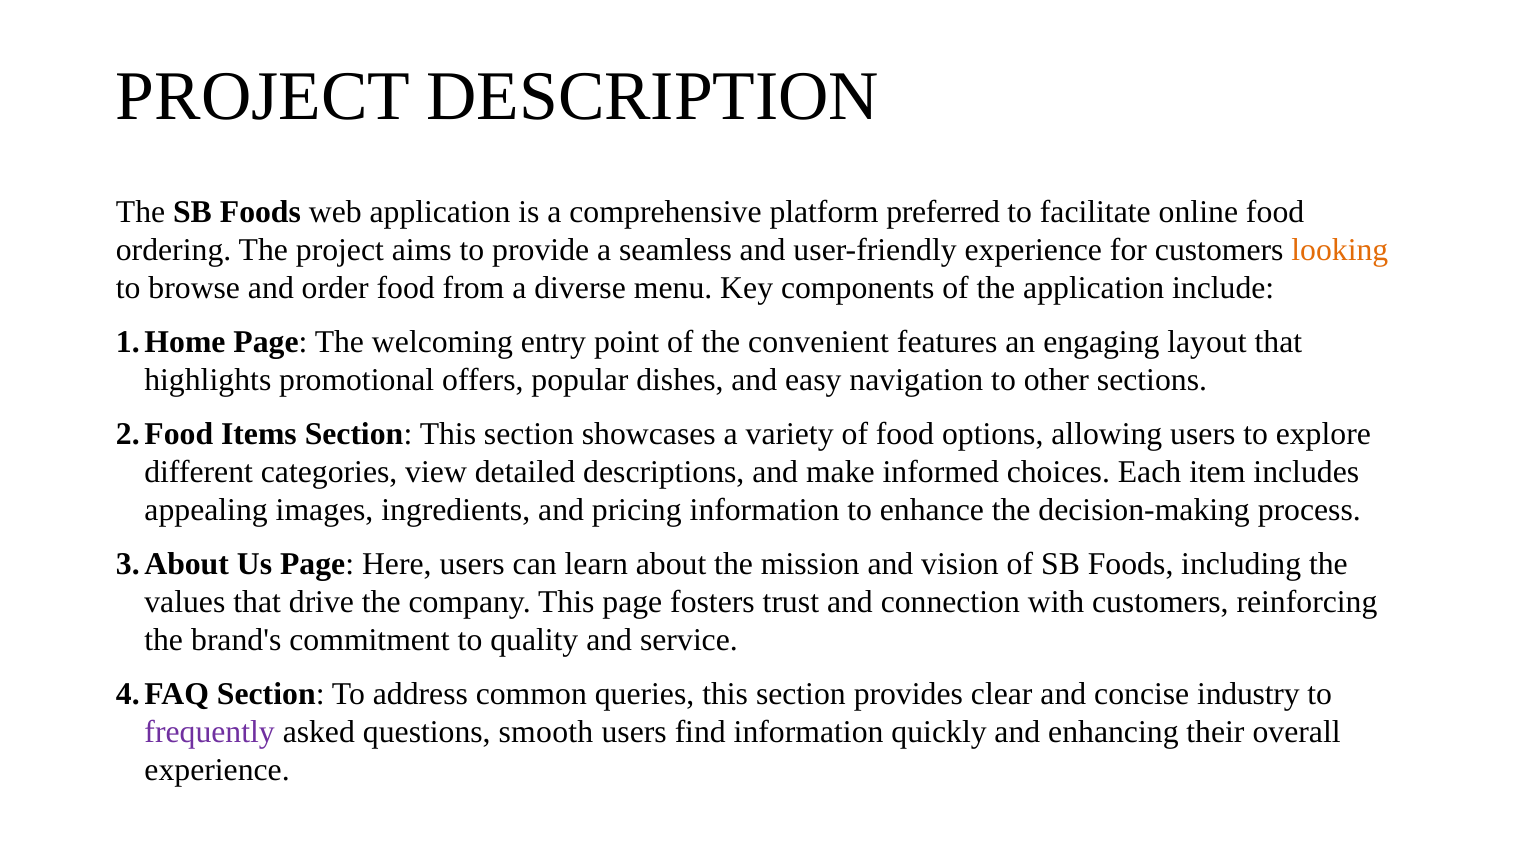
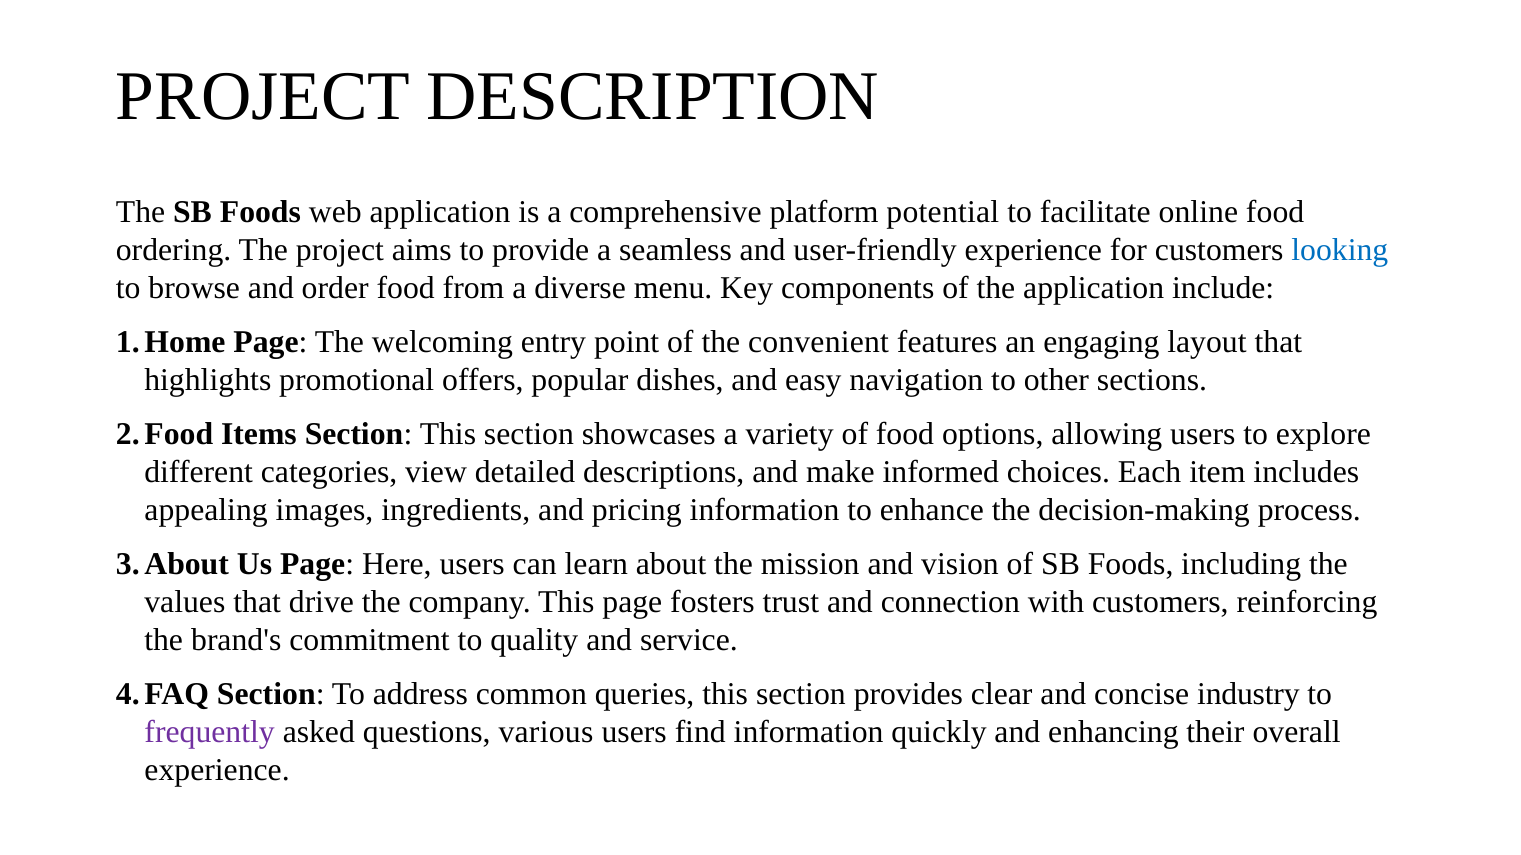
preferred: preferred -> potential (943, 212)
looking colour: orange -> blue (1340, 250)
smooth: smooth -> various (546, 732)
